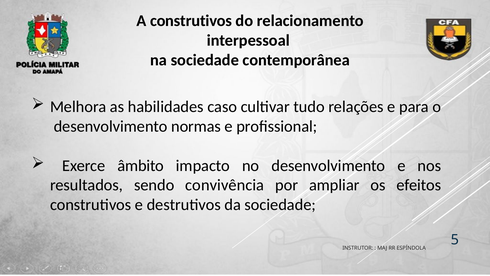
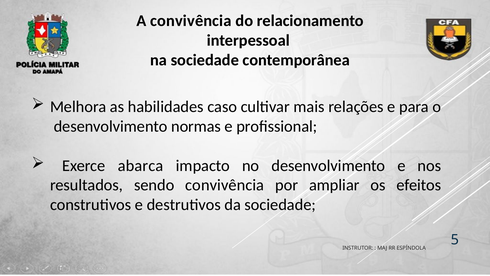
A construtivos: construtivos -> convivência (191, 21)
tudo: tudo -> mais (309, 107)
âmbito: âmbito -> abarca (141, 165)
